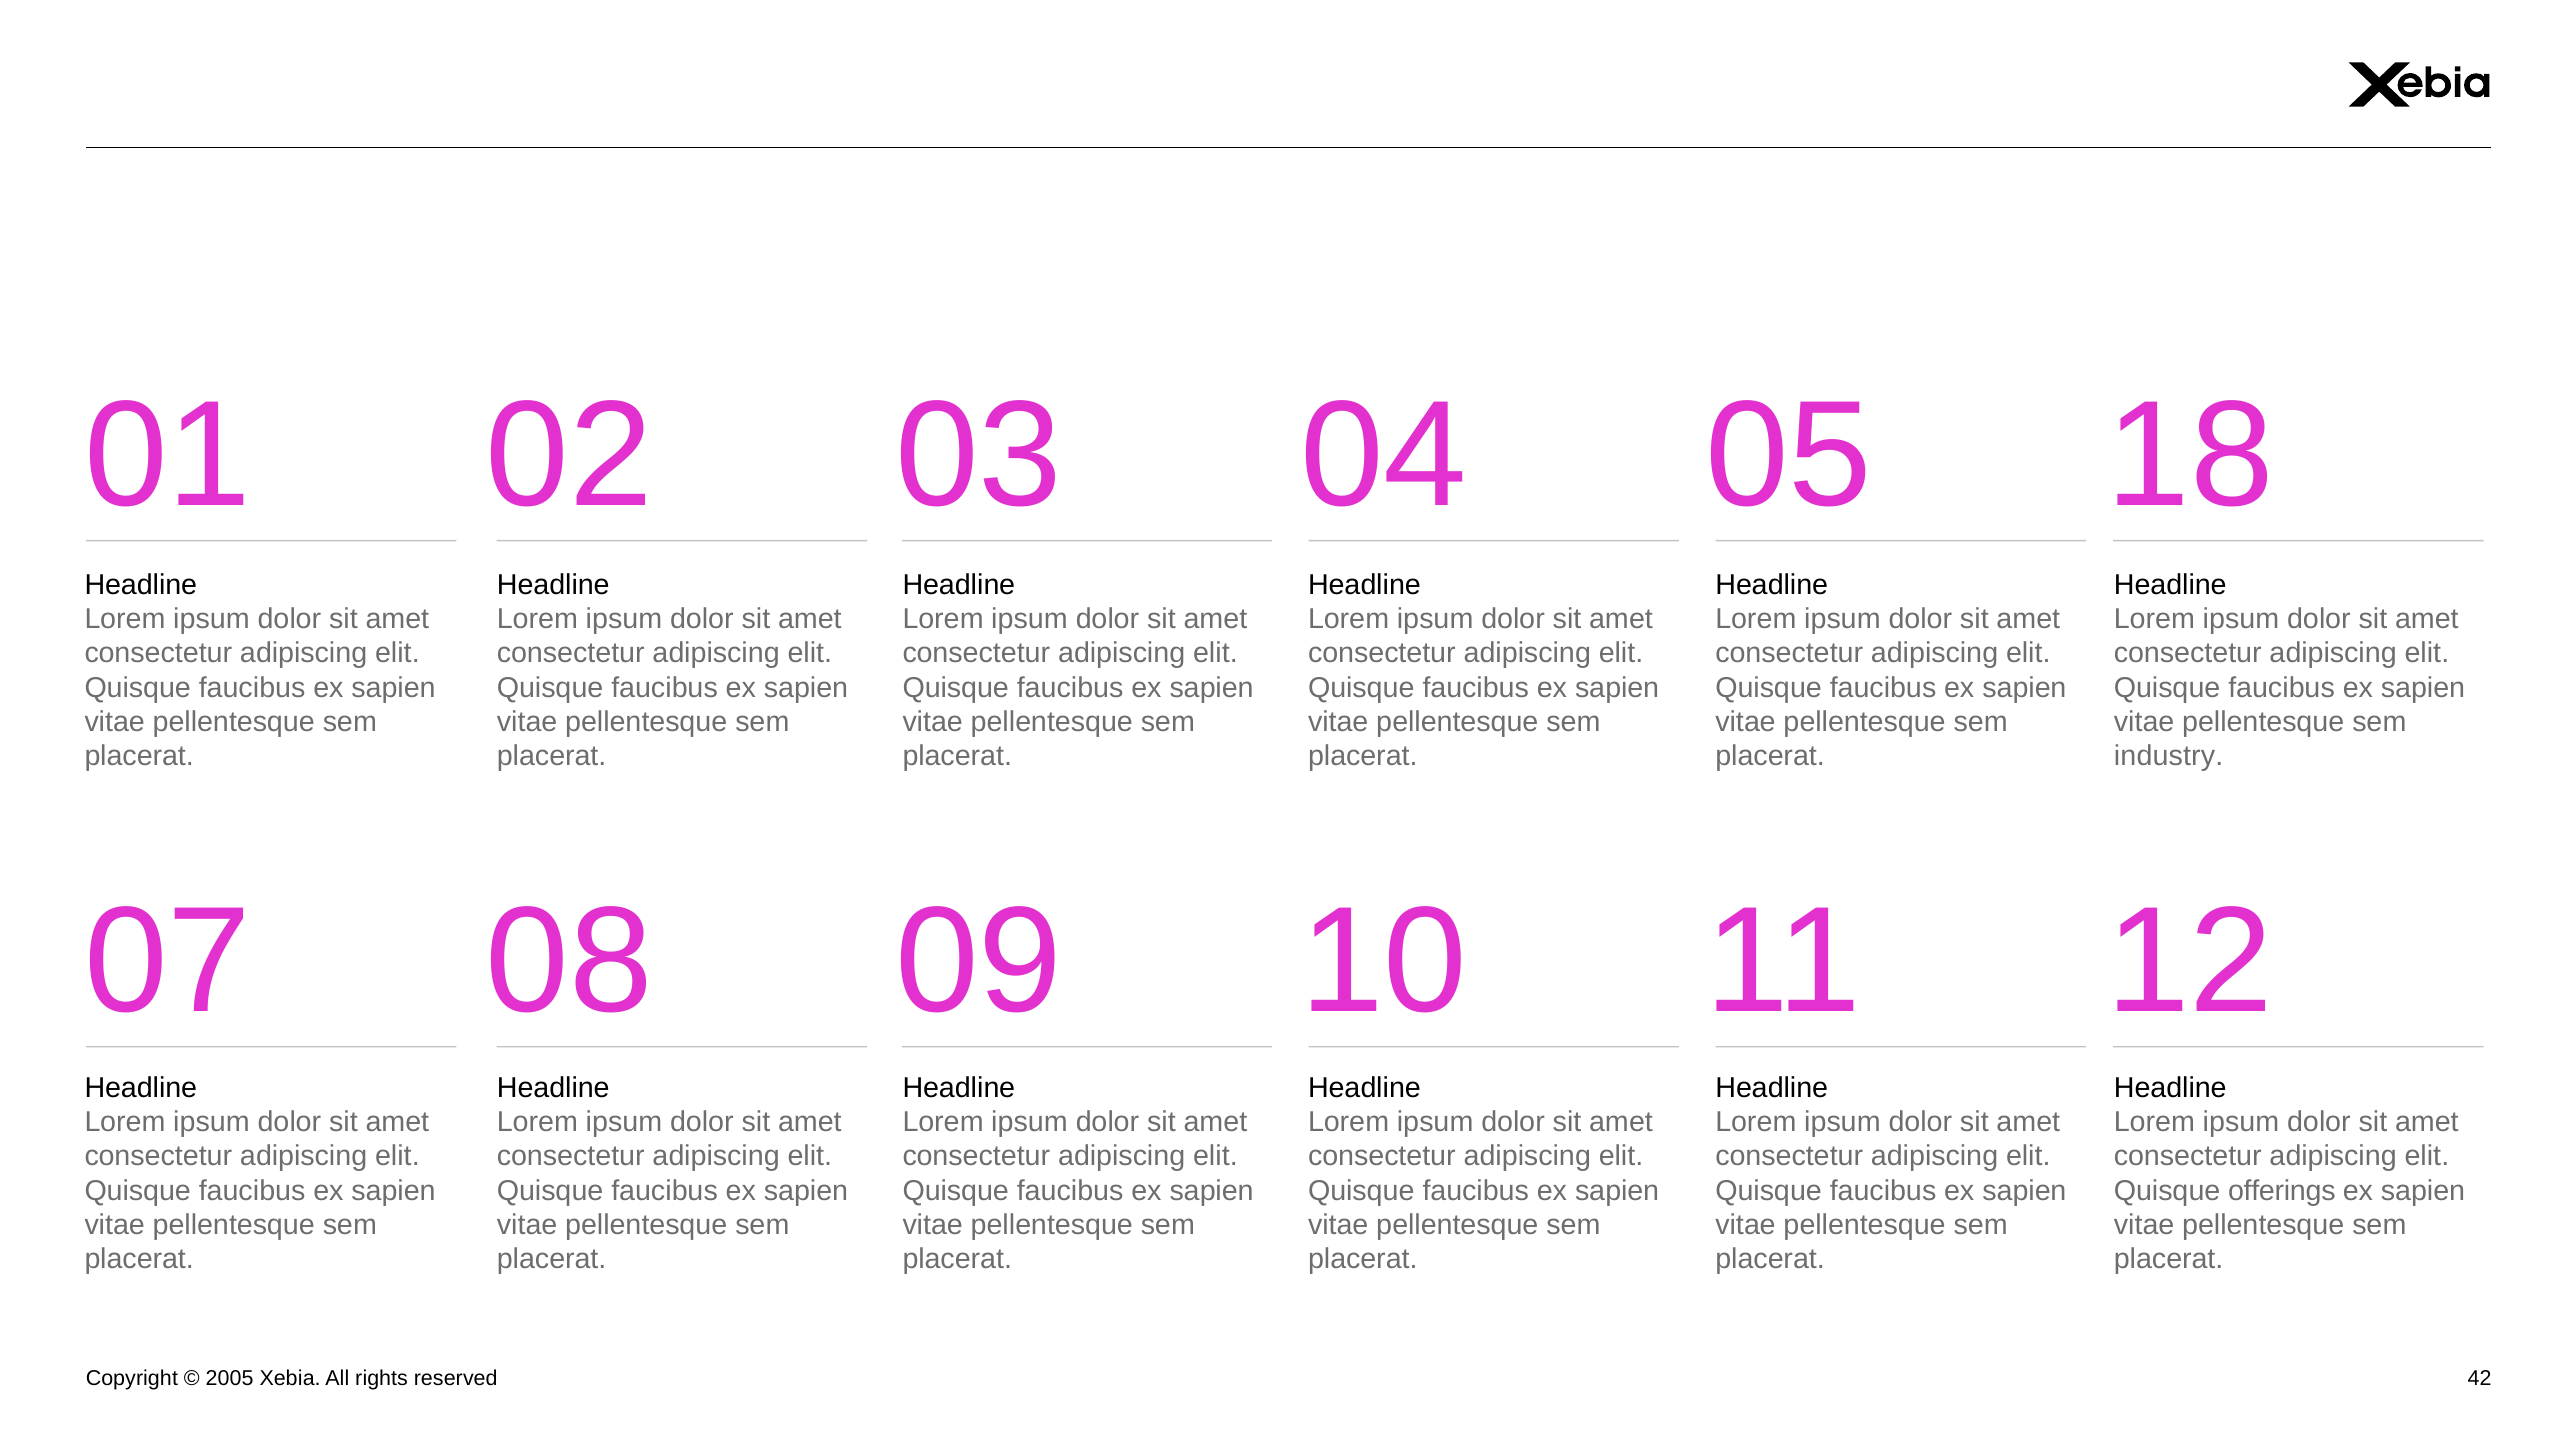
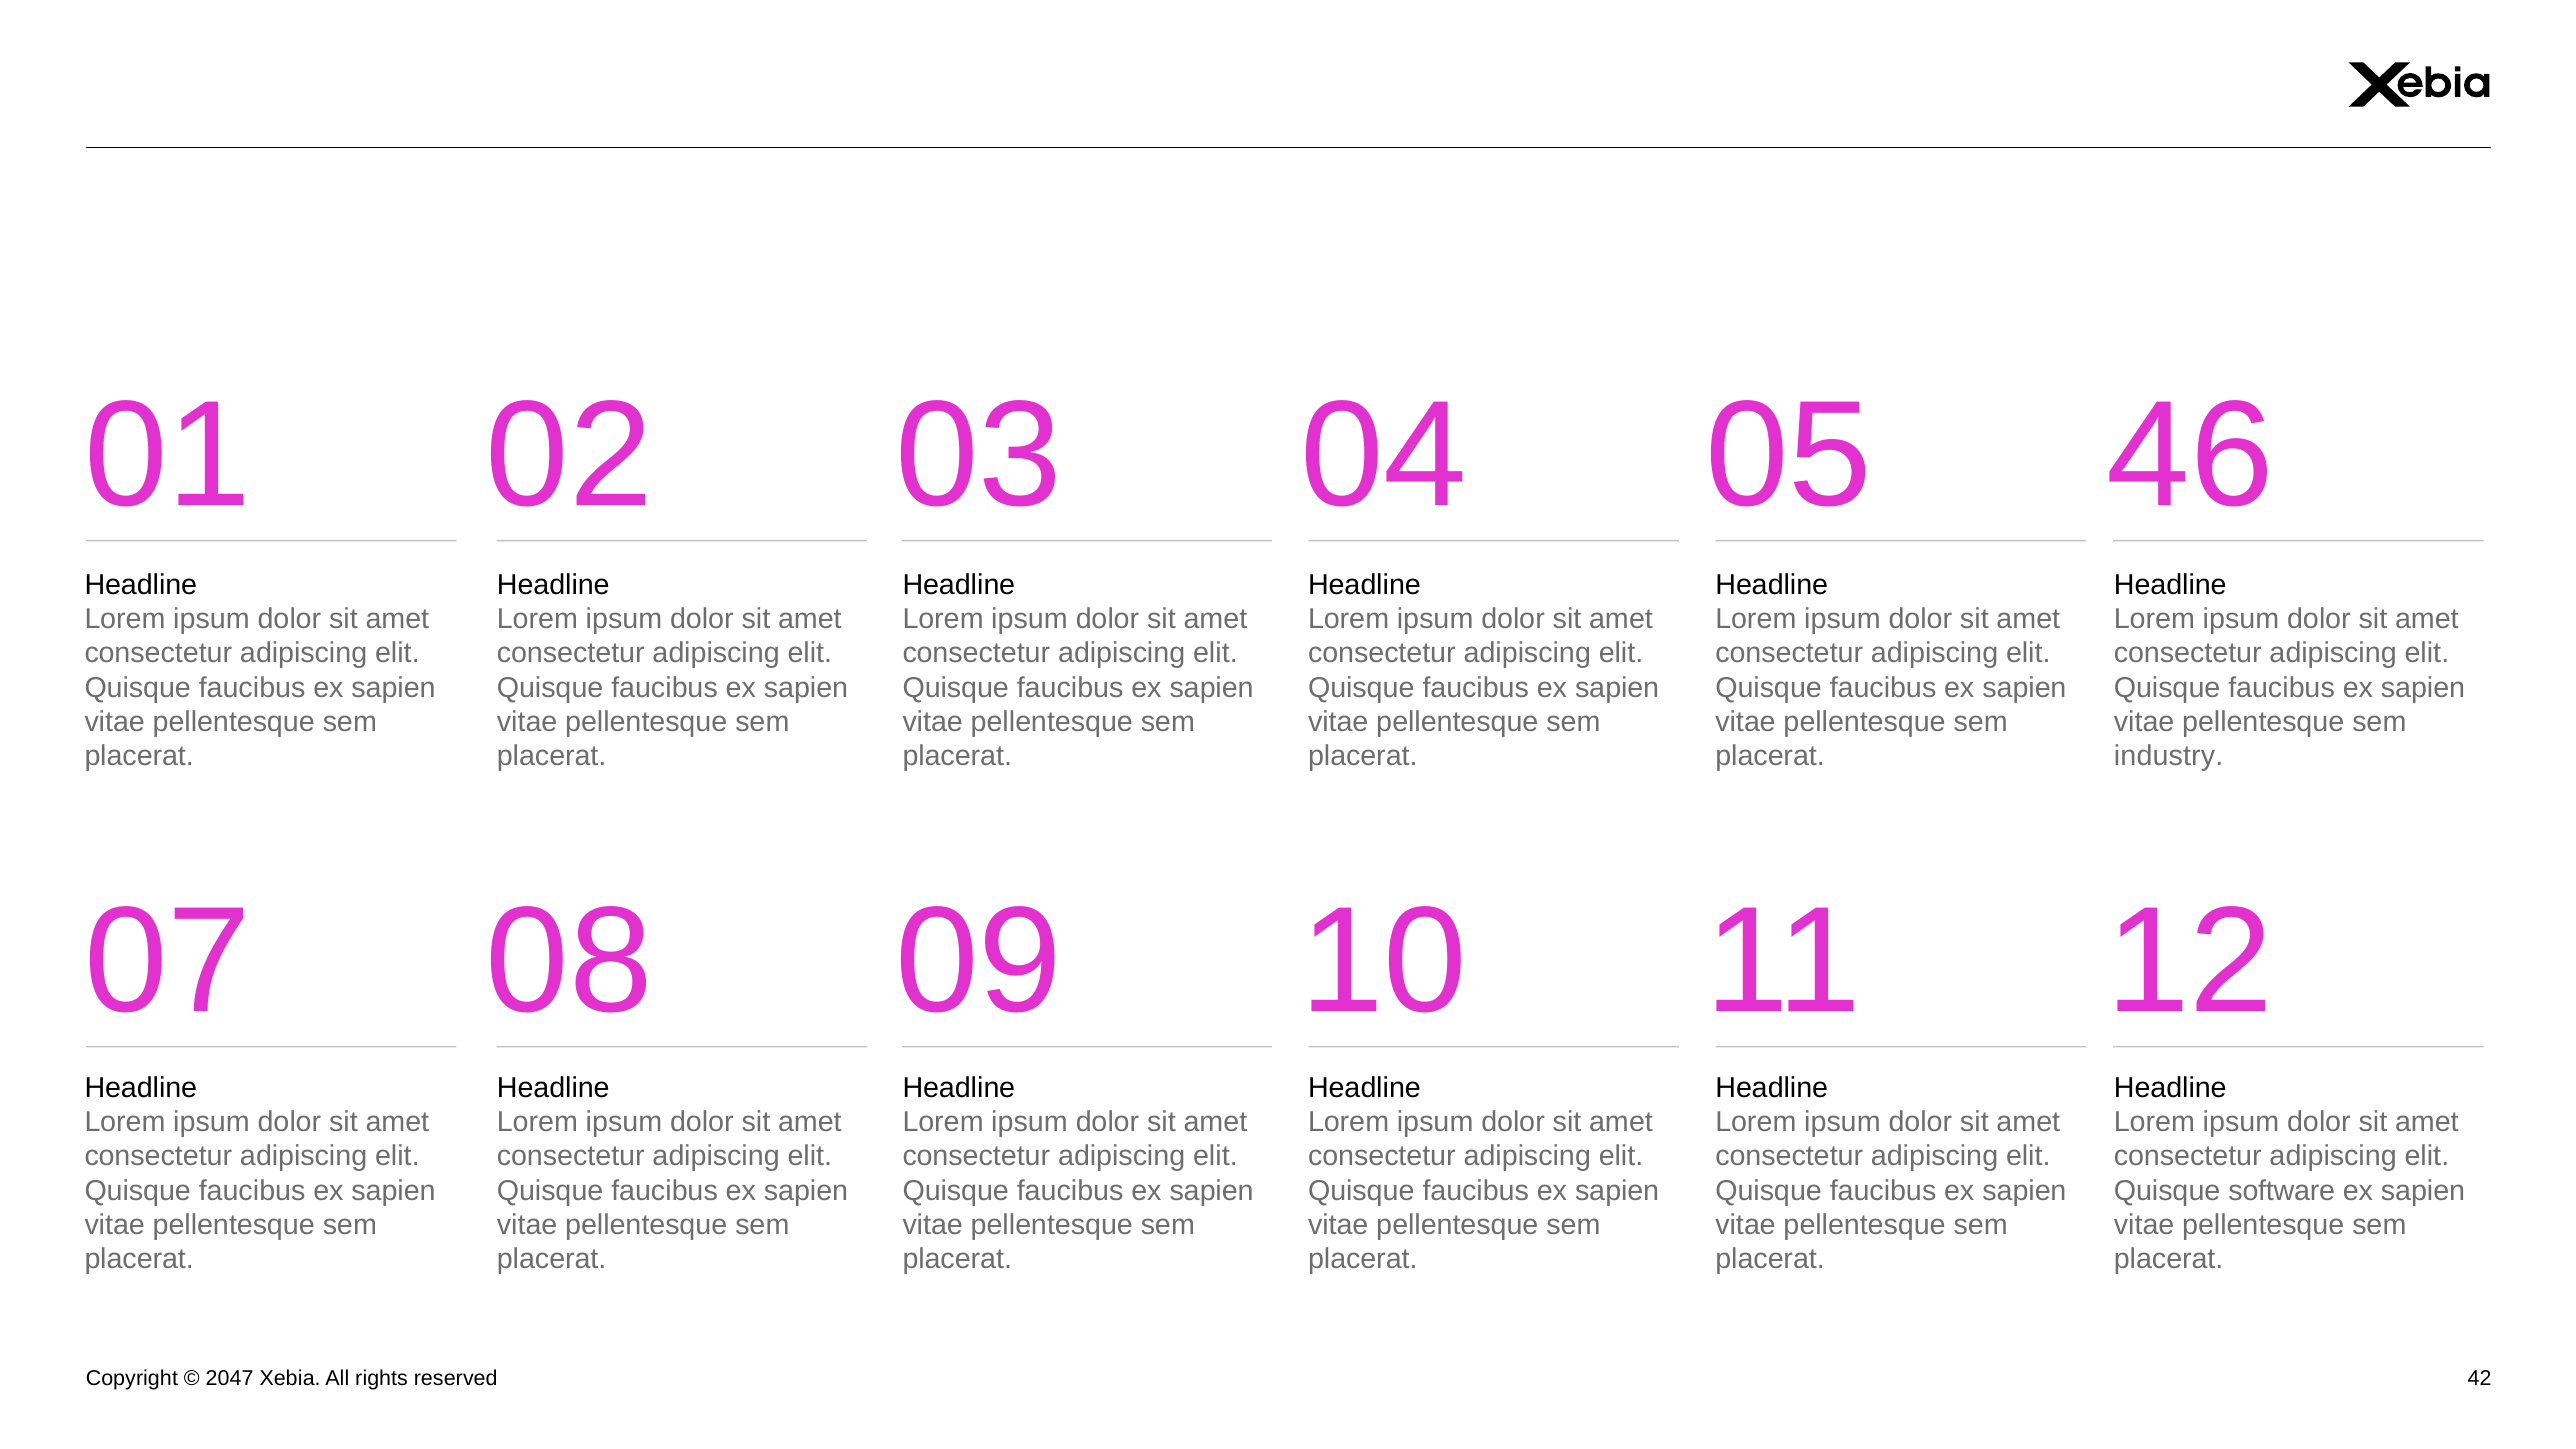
18: 18 -> 46 (2190, 456)
offerings: offerings -> software (2282, 1191)
2005: 2005 -> 2047 (230, 1379)
